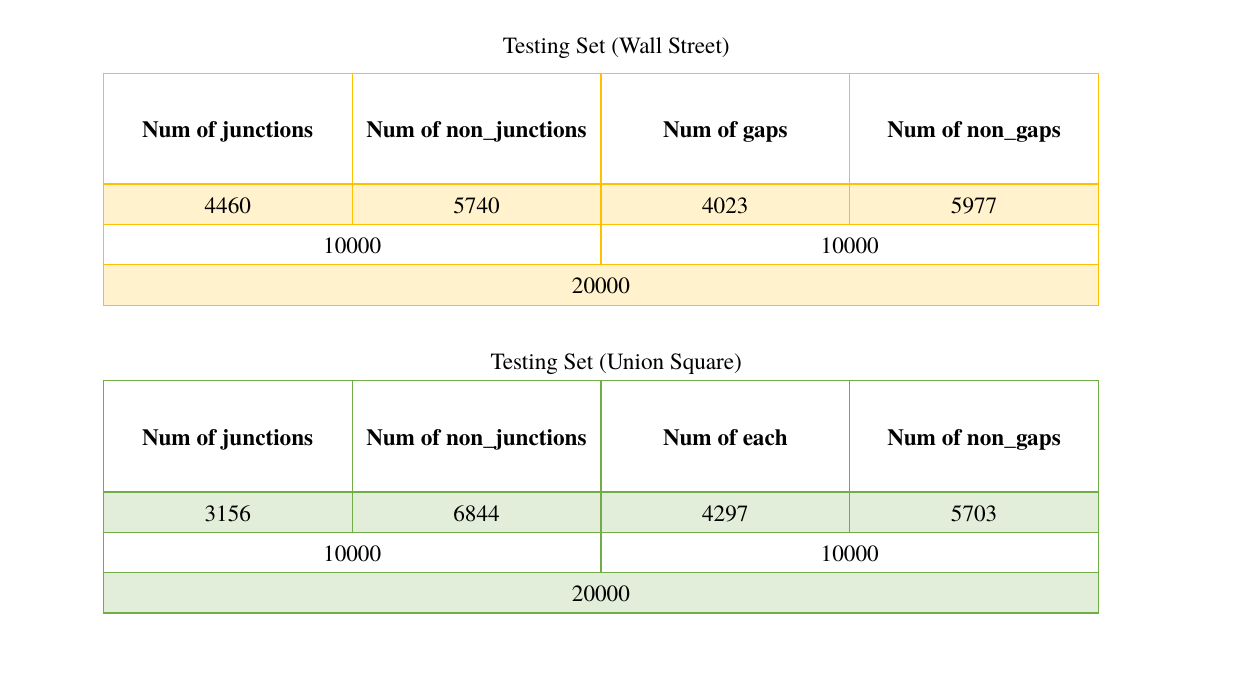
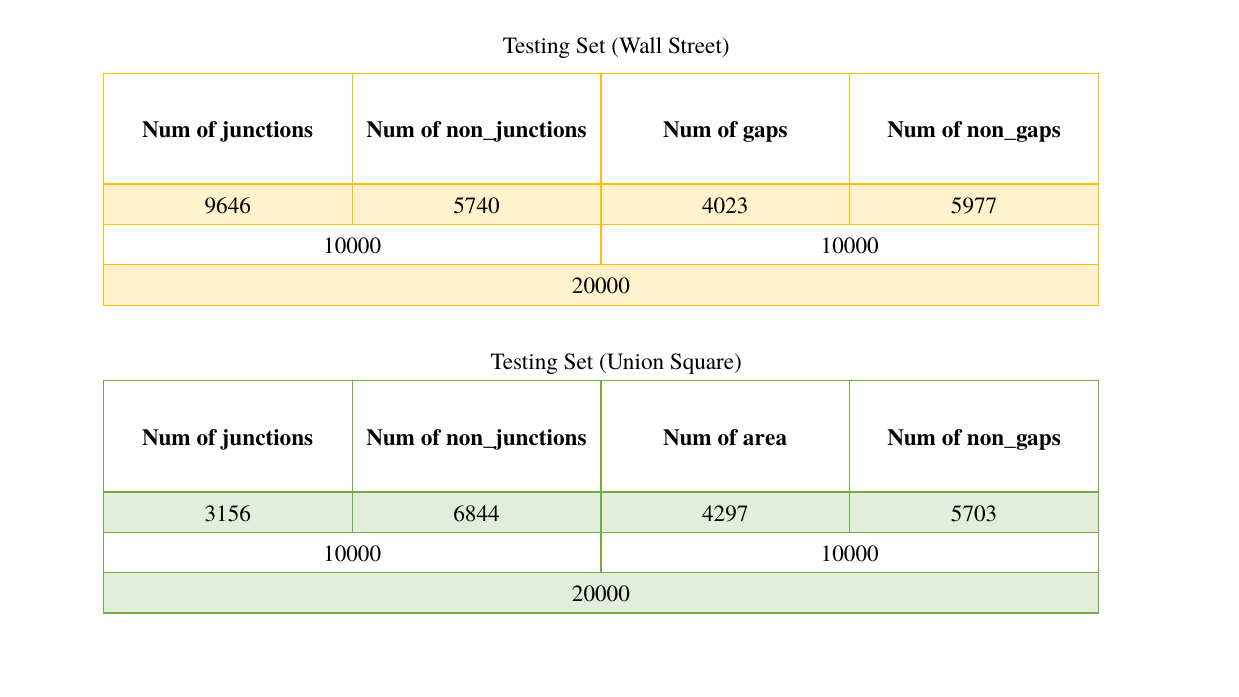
4460: 4460 -> 9646 (228, 206)
each: each -> area (765, 438)
